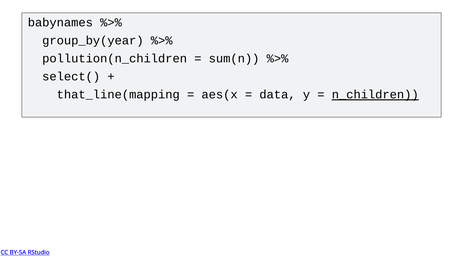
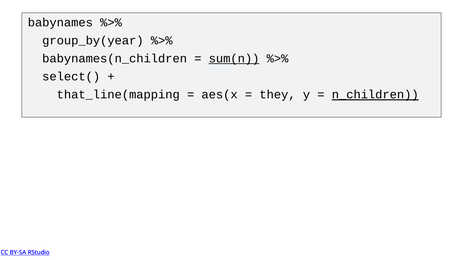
pollution(n_children: pollution(n_children -> babynames(n_children (115, 59)
sum(n underline: none -> present (234, 59)
data: data -> they (277, 95)
